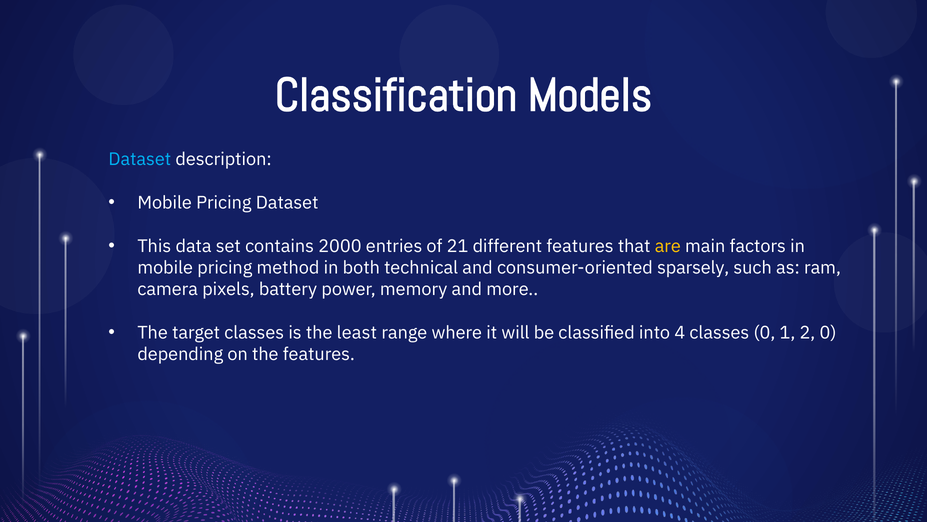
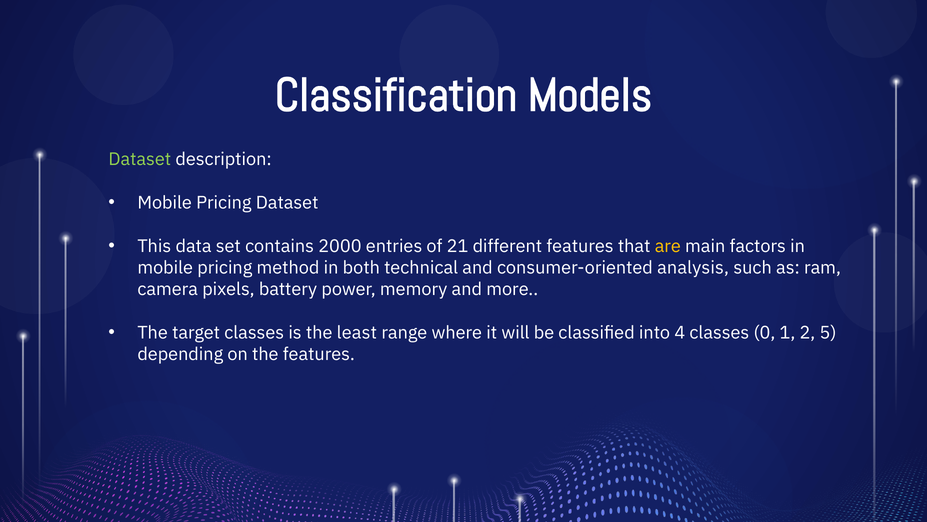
Dataset colour: light blue -> light green (140, 159)
sparsely: sparsely -> analysis (693, 268)
2 0: 0 -> 5 (828, 332)
